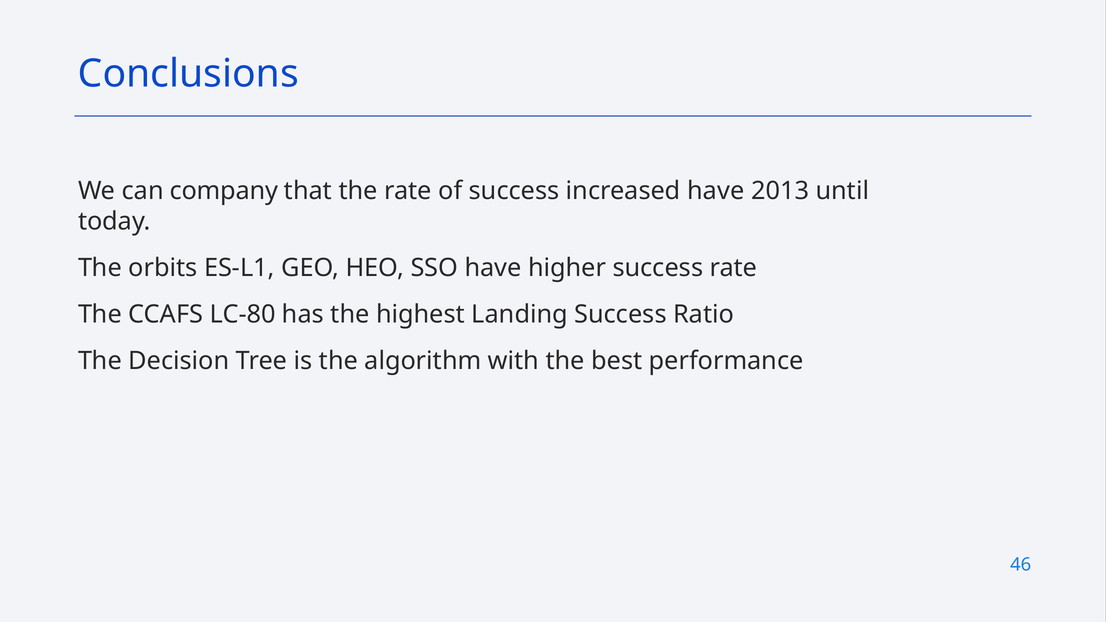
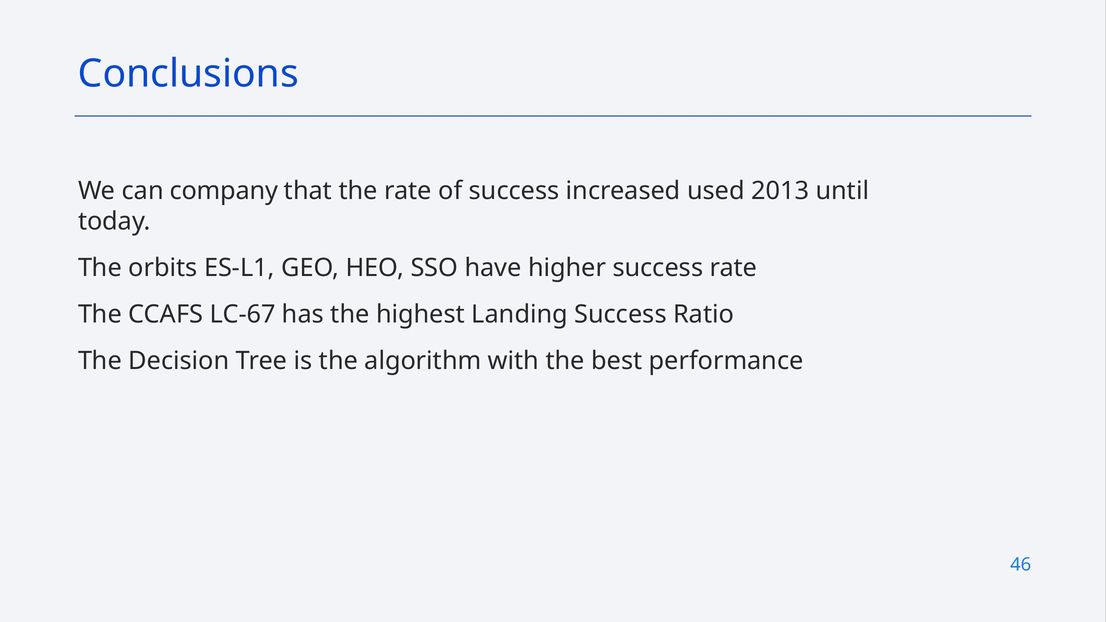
increased have: have -> used (716, 191)
LC-80: LC-80 -> LC-67 (243, 314)
